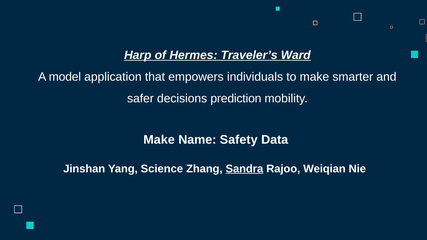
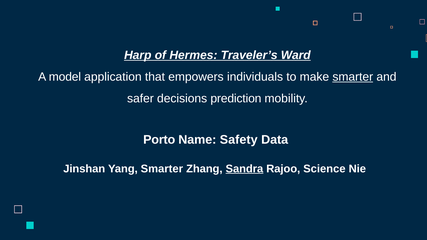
smarter underline: none -> present (353, 77)
Make: Make -> Porto (159, 140)
Yang Science: Science -> Smarter (162, 169)
Weiqian: Weiqian -> Science (324, 169)
